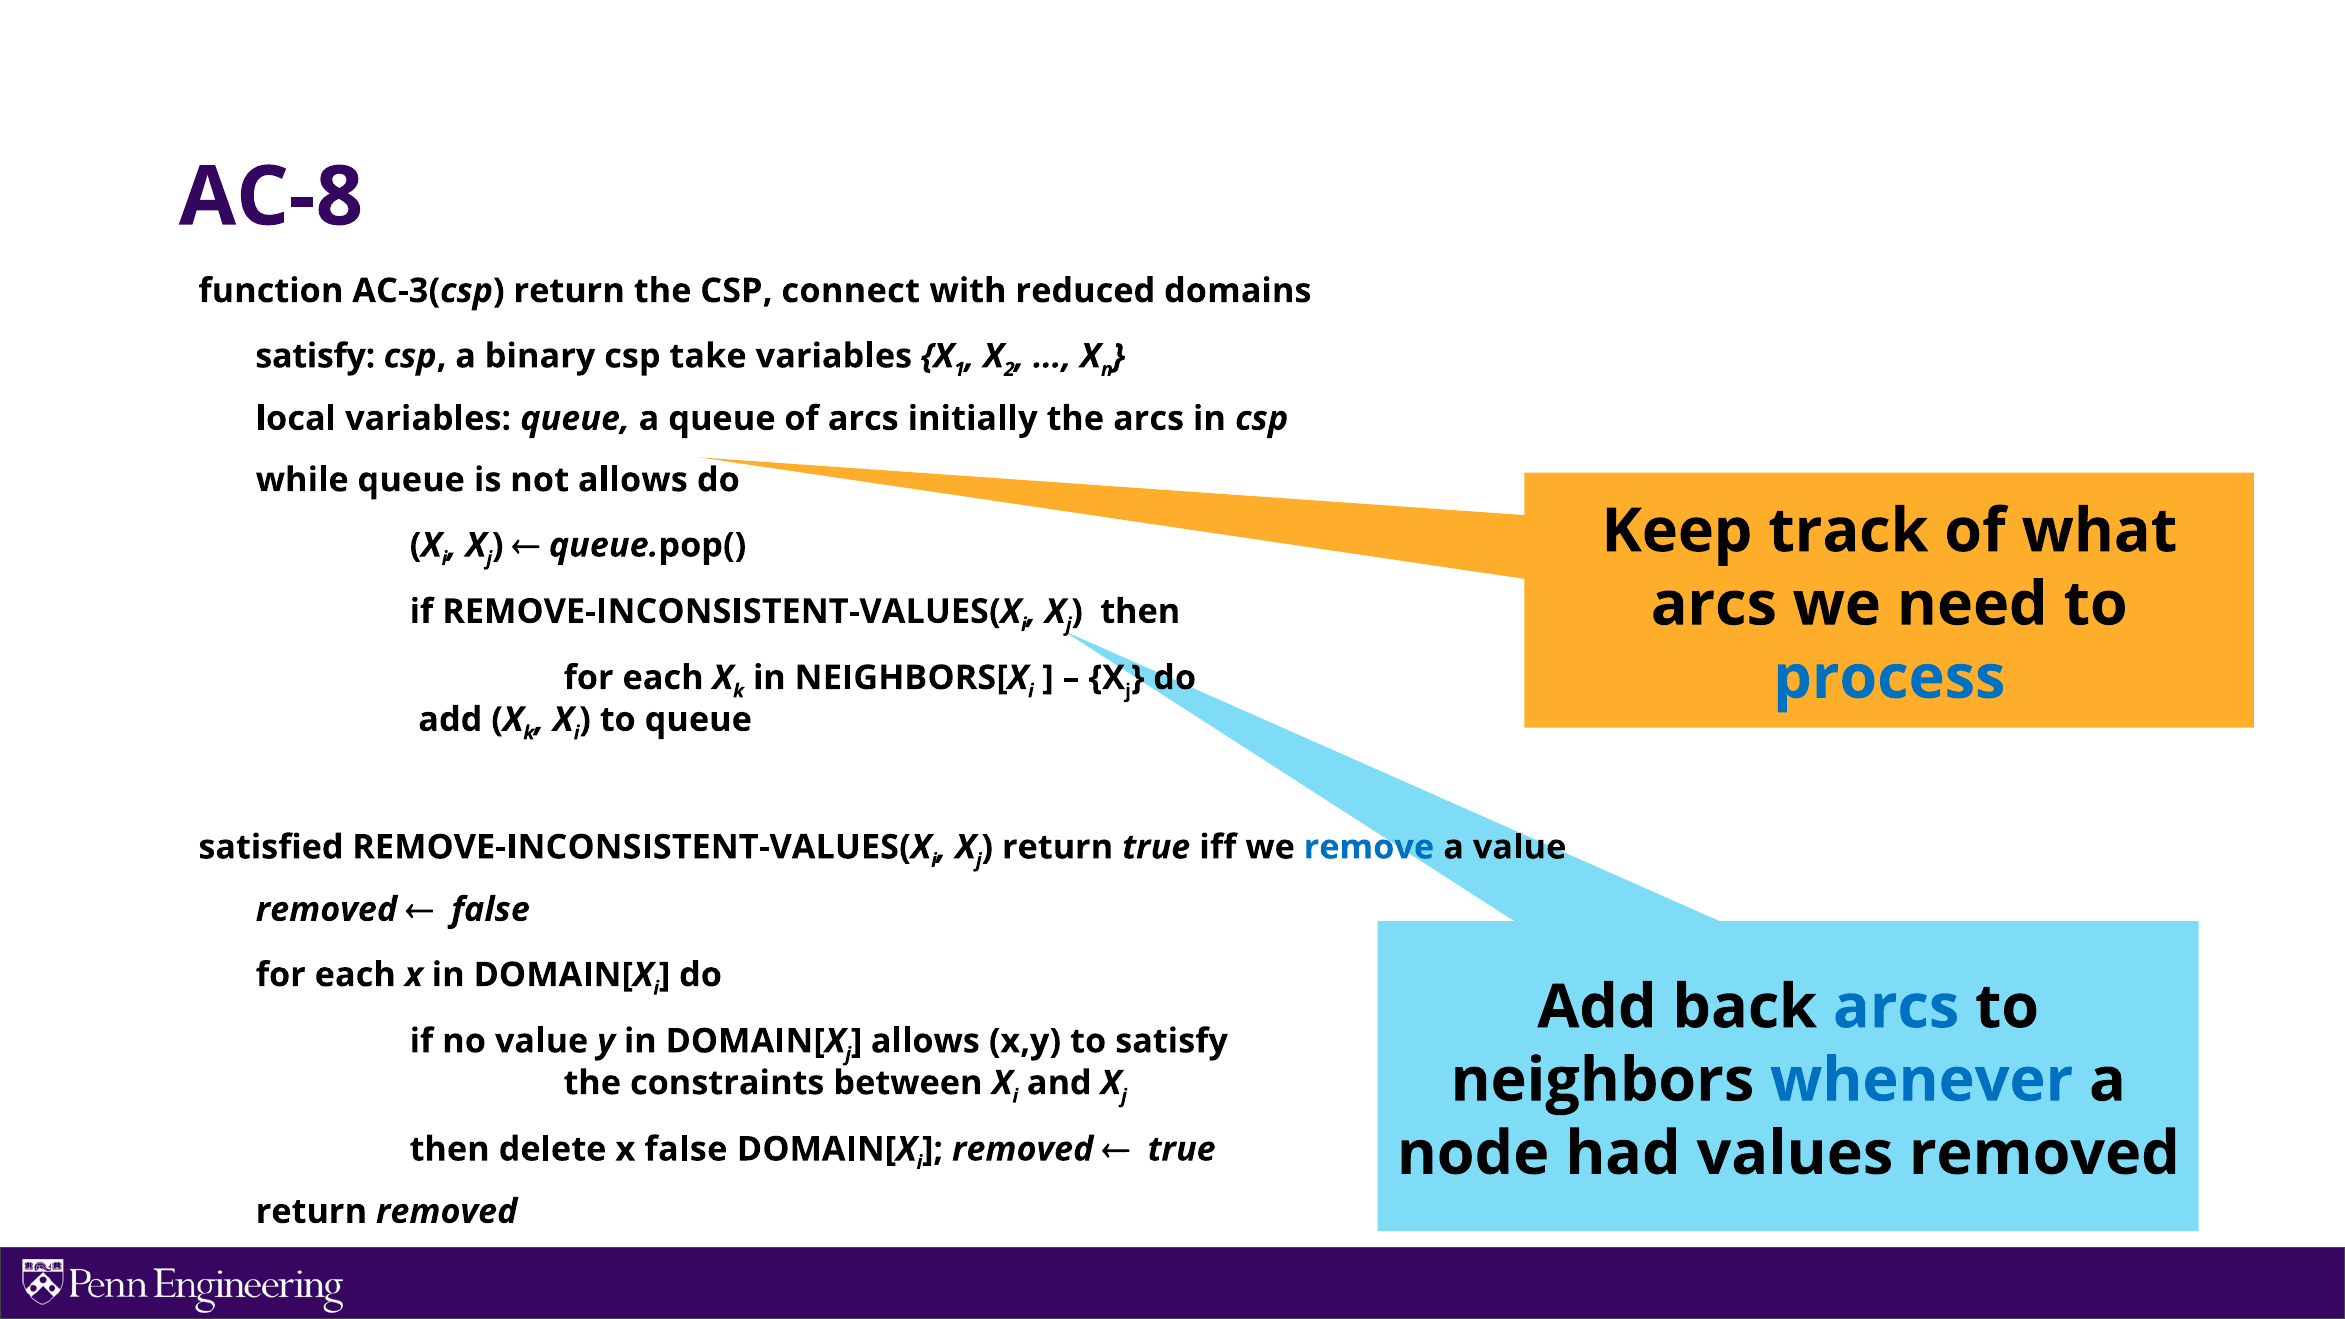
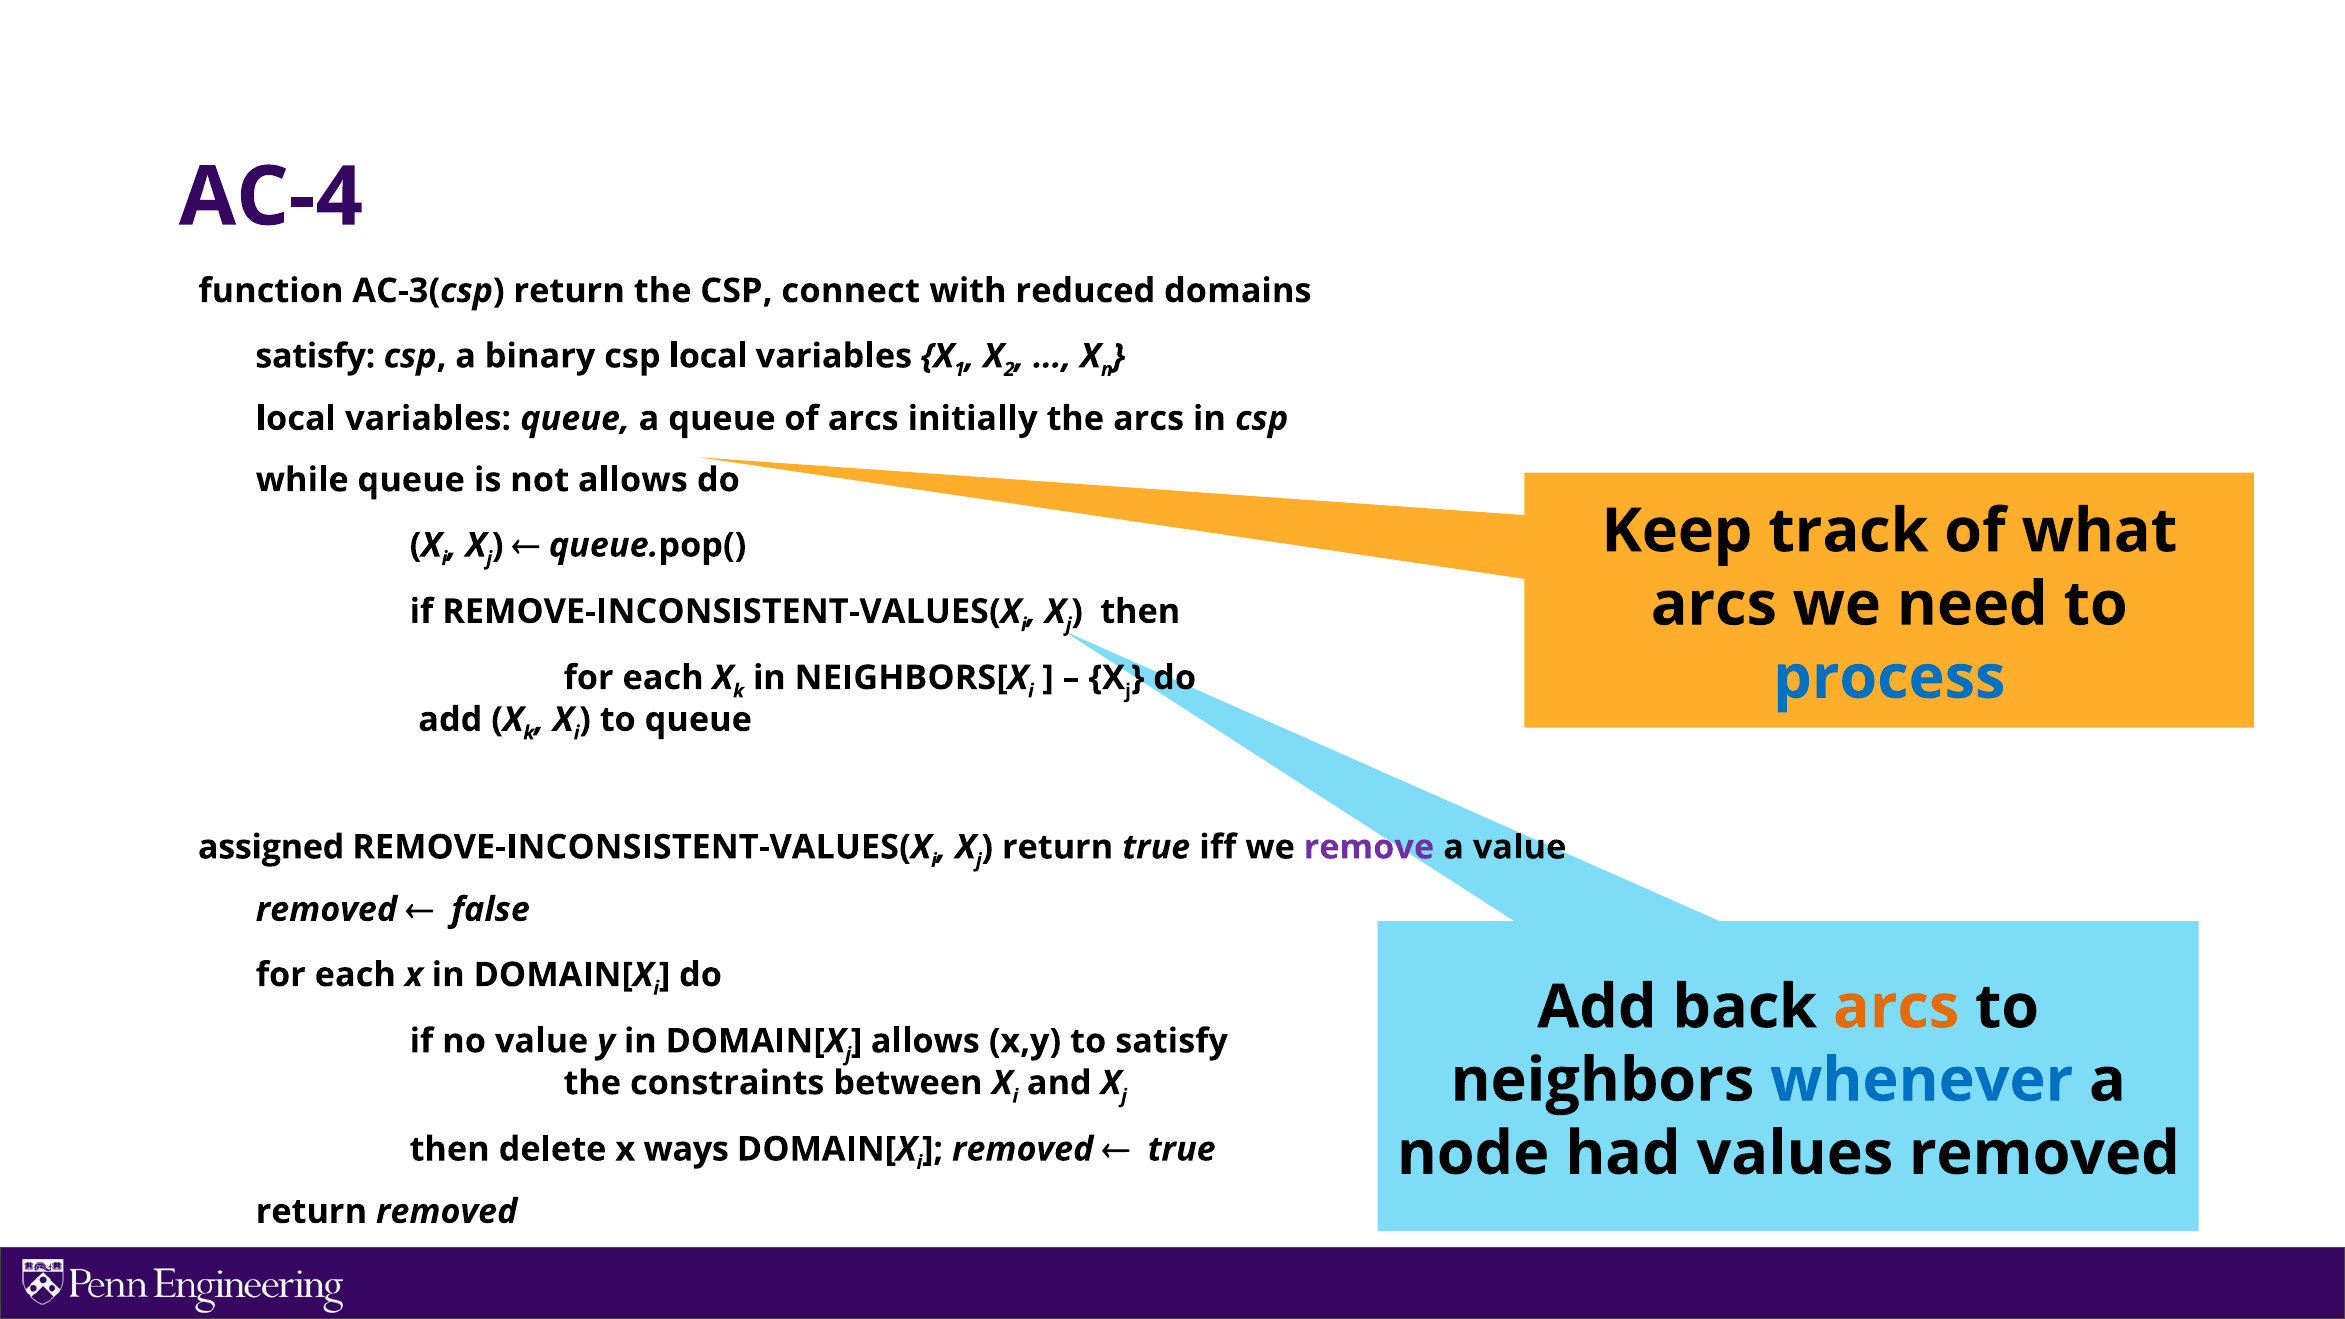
AC-8: AC-8 -> AC-4 (271, 197)
csp take: take -> local (708, 356)
satisfied: satisfied -> assigned (271, 847)
remove colour: blue -> purple (1369, 847)
arcs colour: blue -> orange (1896, 1007)
x false: false -> ways (686, 1150)
